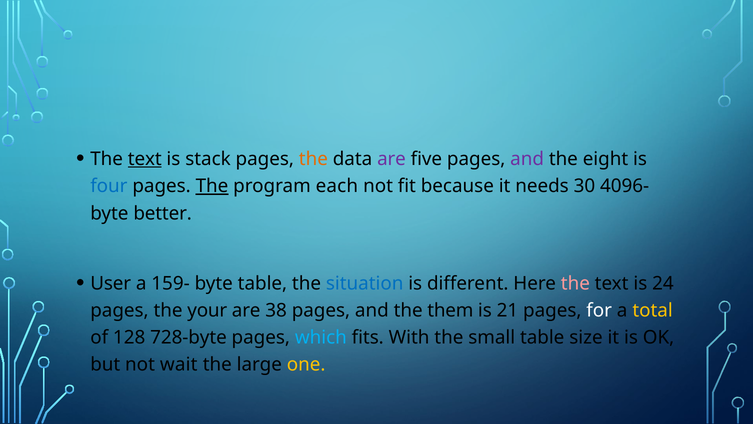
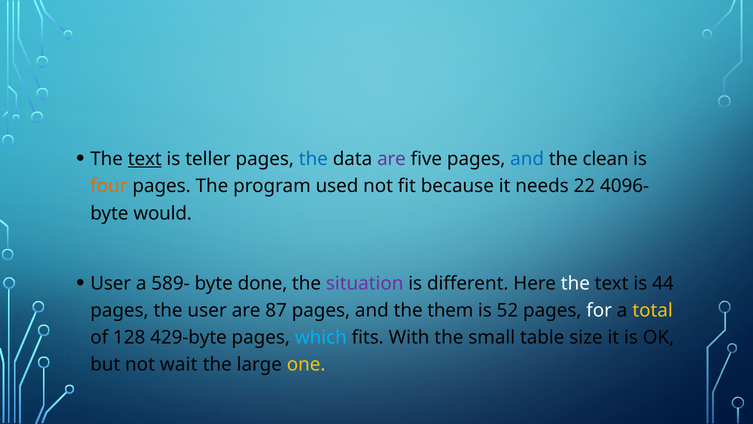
stack: stack -> teller (208, 159)
the colour: orange -> blue (313, 159)
and colour: purple -> blue (527, 159)
eight: eight -> clean (606, 159)
four colour: blue -> orange (109, 186)
The underline: present -> none (212, 186)
each: each -> used (337, 186)
30: 30 -> 22 (584, 186)
better: better -> would (163, 213)
159-: 159- -> 589- (171, 283)
byte table: table -> done (263, 283)
situation colour: blue -> purple (365, 283)
the colour: pink -> white (575, 283)
24: 24 -> 44 (663, 283)
the your: your -> user (207, 310)
38: 38 -> 87 (276, 310)
21: 21 -> 52 (507, 310)
728-byte: 728-byte -> 429-byte (188, 337)
